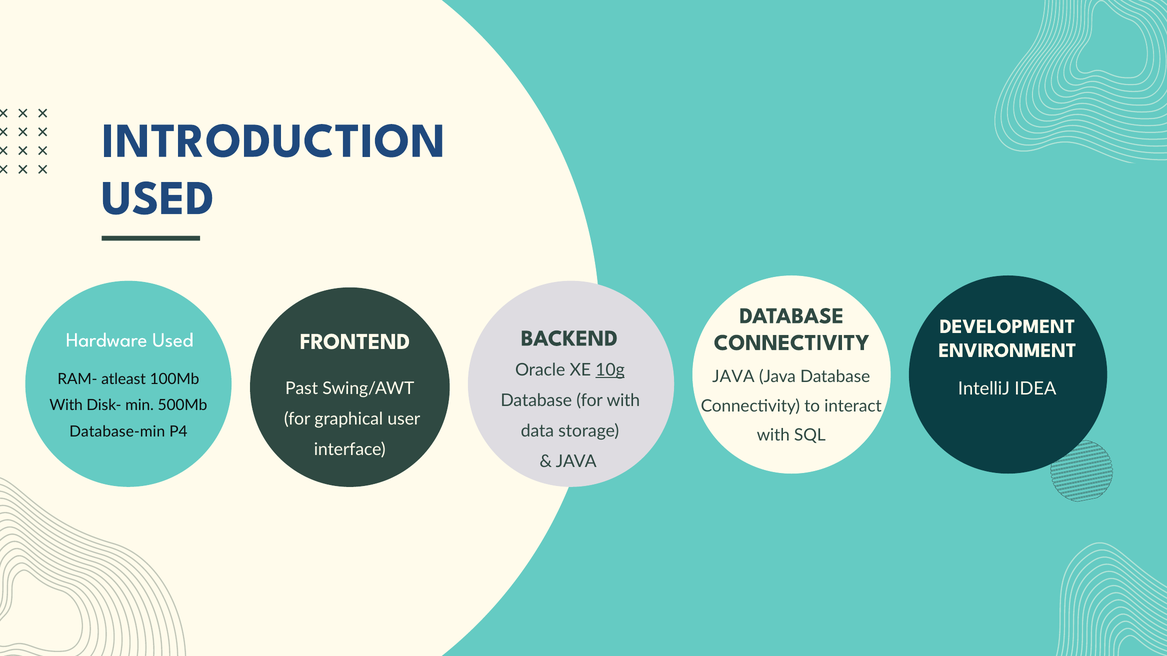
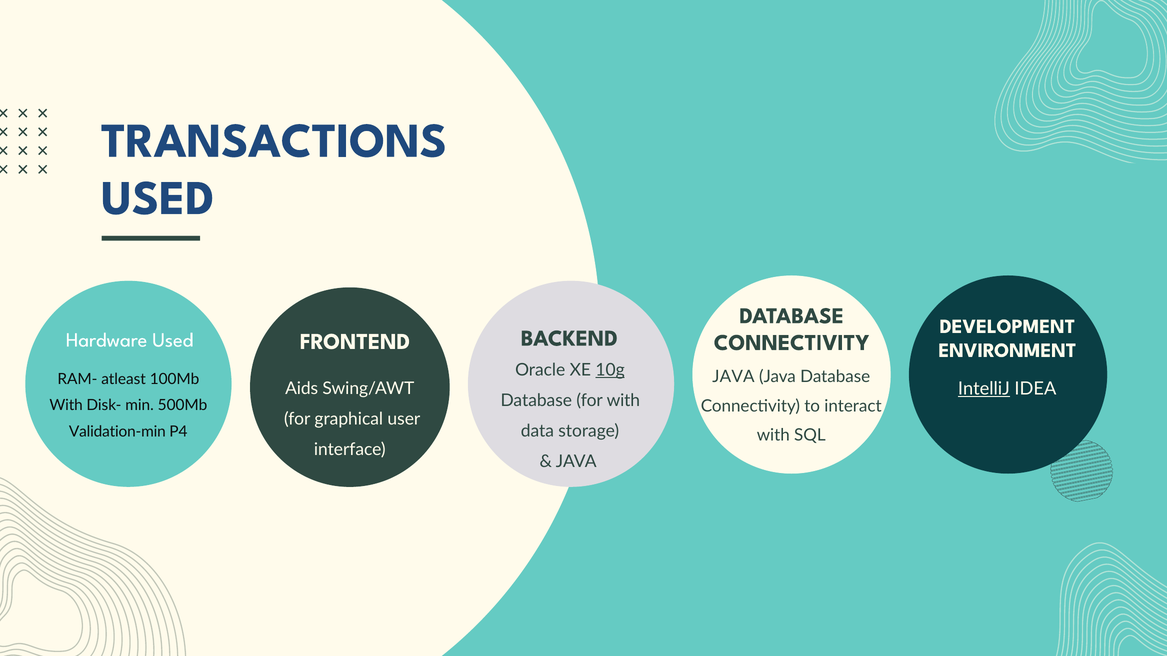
INTRODUCTION: INTRODUCTION -> TRANSACTIONS (274, 141)
Past: Past -> Aids (302, 389)
IntelliJ underline: none -> present (984, 389)
Database-min: Database-min -> Validation-min (117, 432)
